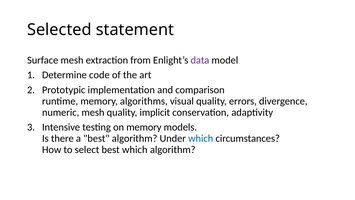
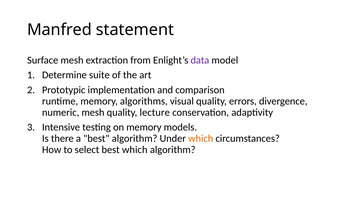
Selected: Selected -> Manfred (59, 30)
code: code -> suite (99, 75)
implicit: implicit -> lecture (155, 112)
which colour: blue -> orange (201, 138)
